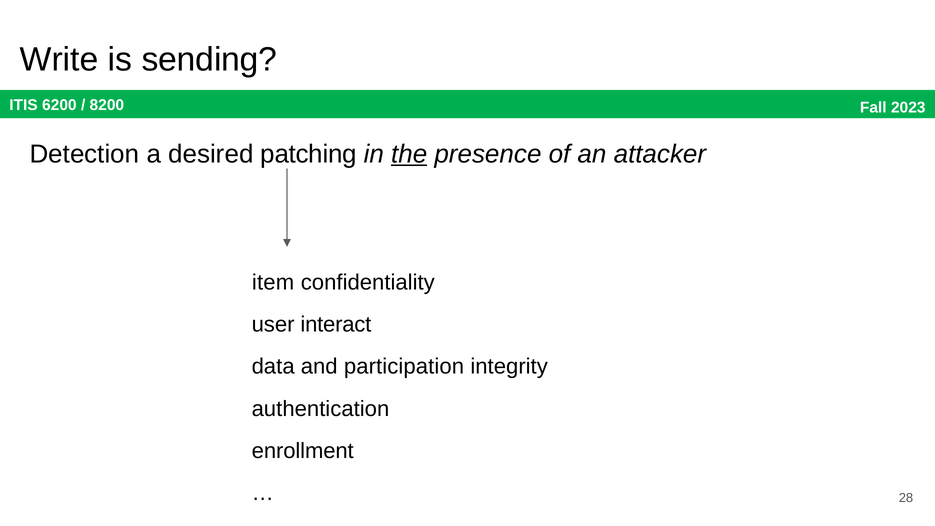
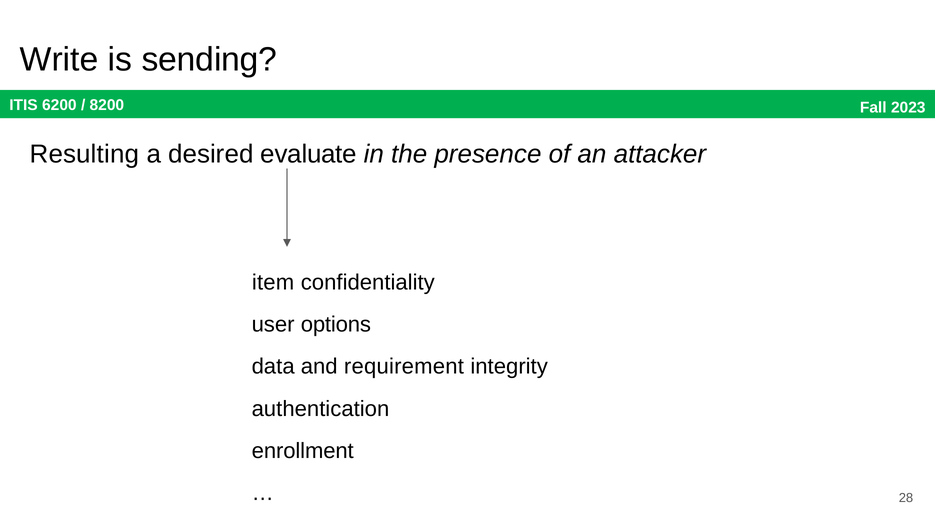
Detection: Detection -> Resulting (84, 154)
patching: patching -> evaluate (309, 154)
the underline: present -> none (409, 154)
interact: interact -> options (336, 325)
participation: participation -> requirement (404, 367)
